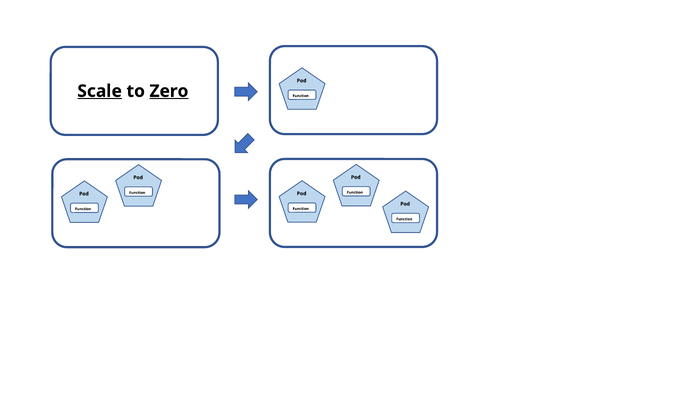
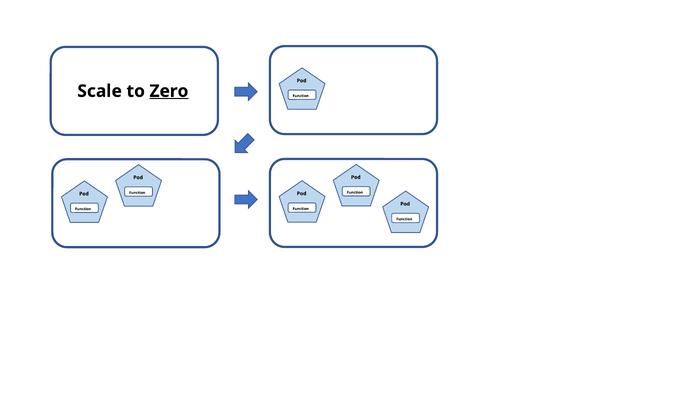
Scale underline: present -> none (100, 91)
